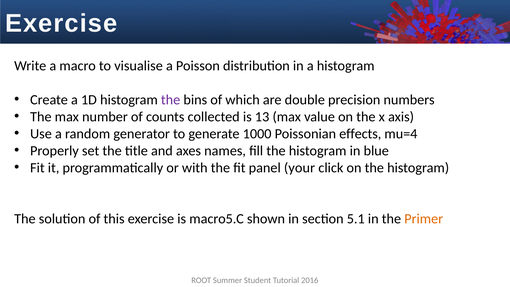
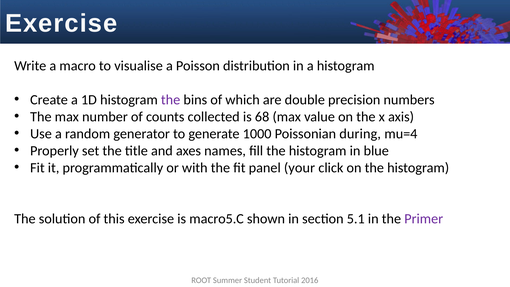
13: 13 -> 68 (262, 117)
effects: effects -> during (360, 134)
Primer colour: orange -> purple (424, 219)
